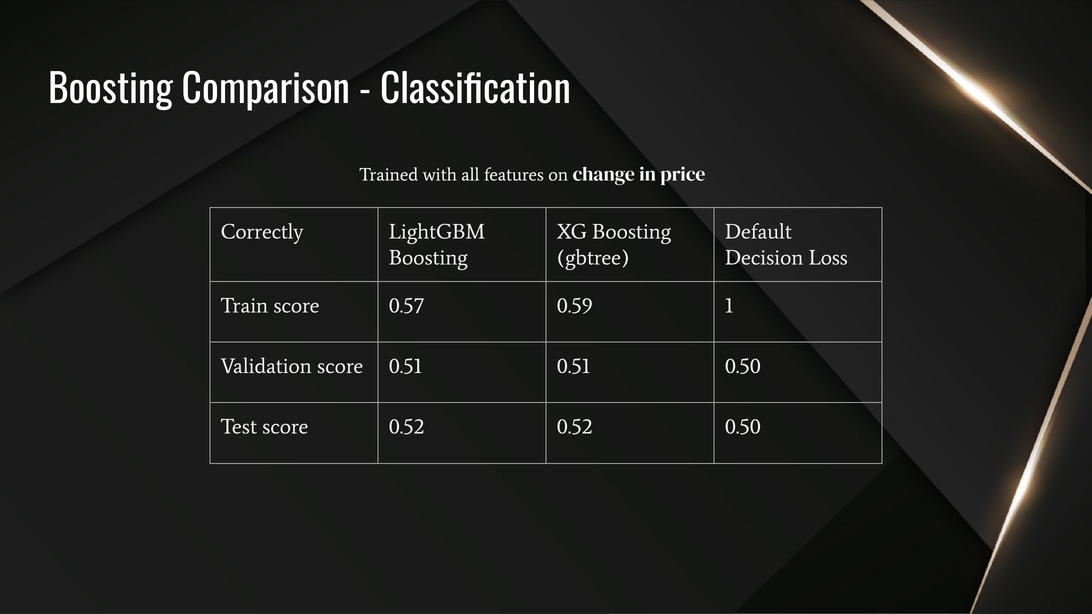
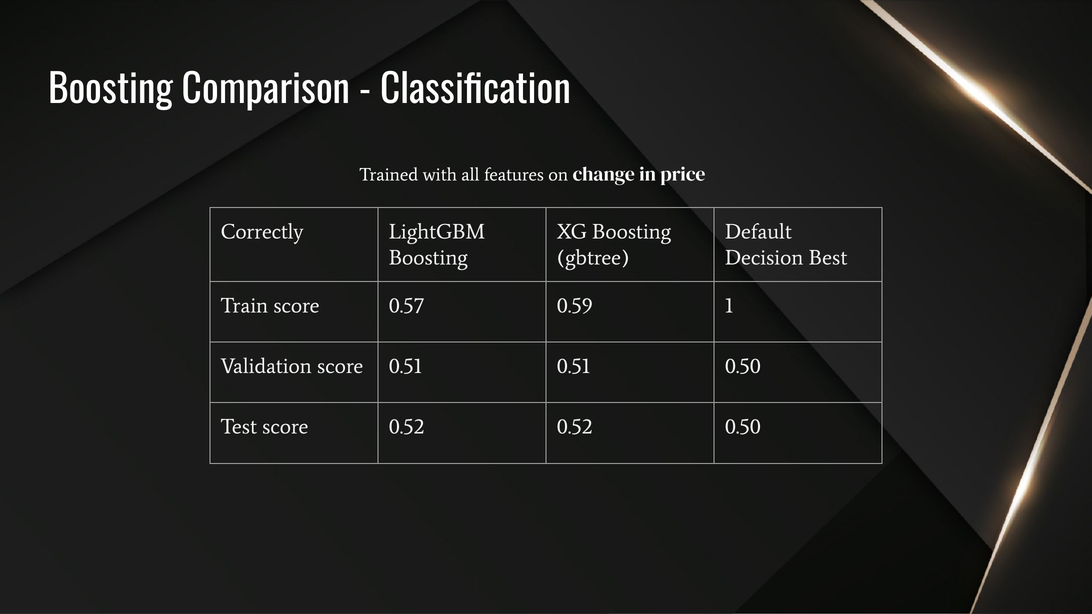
Loss: Loss -> Best (828, 258)
